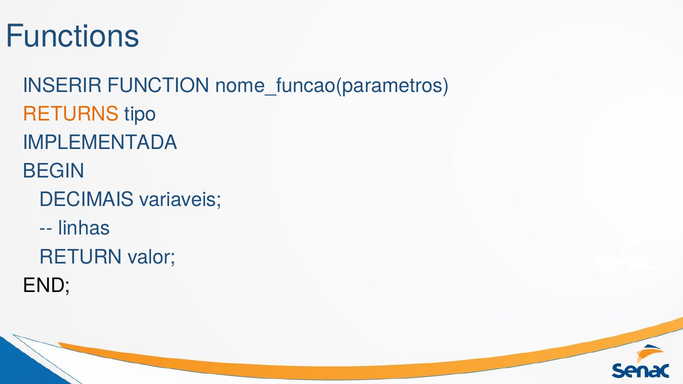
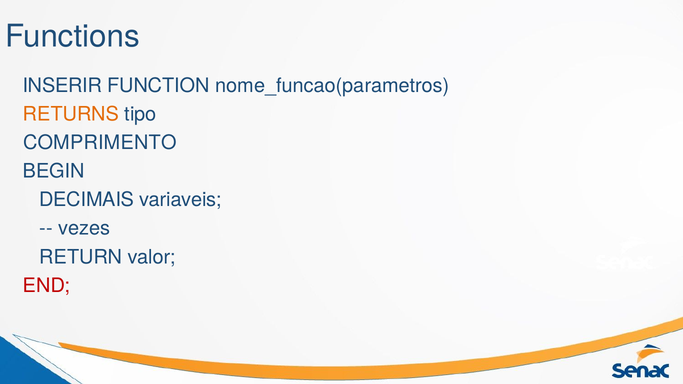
IMPLEMENTADA: IMPLEMENTADA -> COMPRIMENTO (100, 143)
linhas: linhas -> vezes (84, 228)
END colour: black -> red (47, 286)
